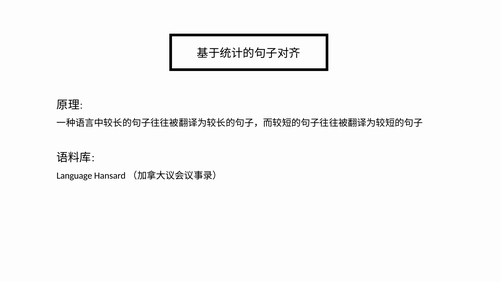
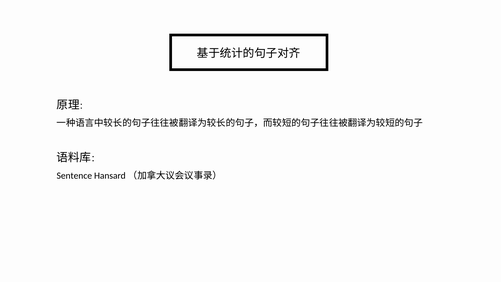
Language: Language -> Sentence (74, 176)
